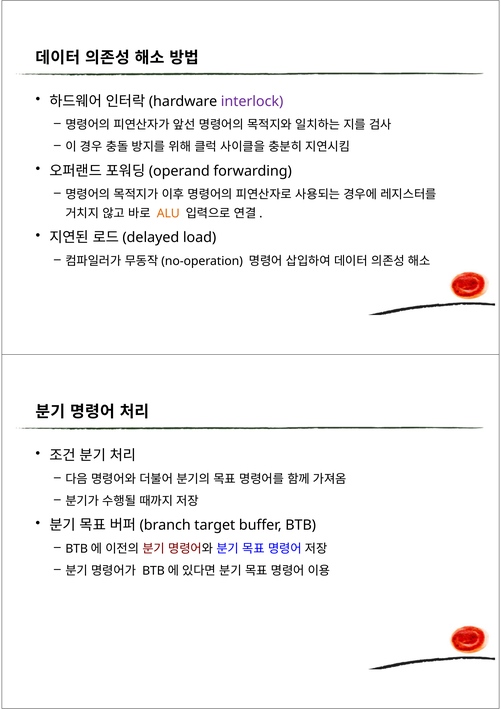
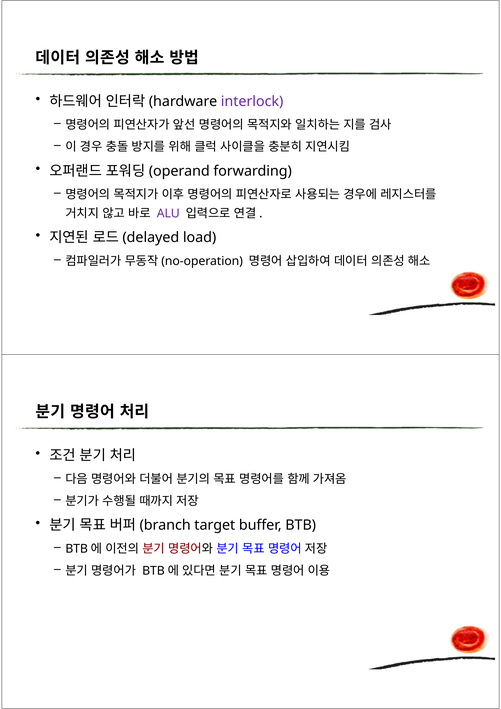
ALU colour: orange -> purple (168, 213)
